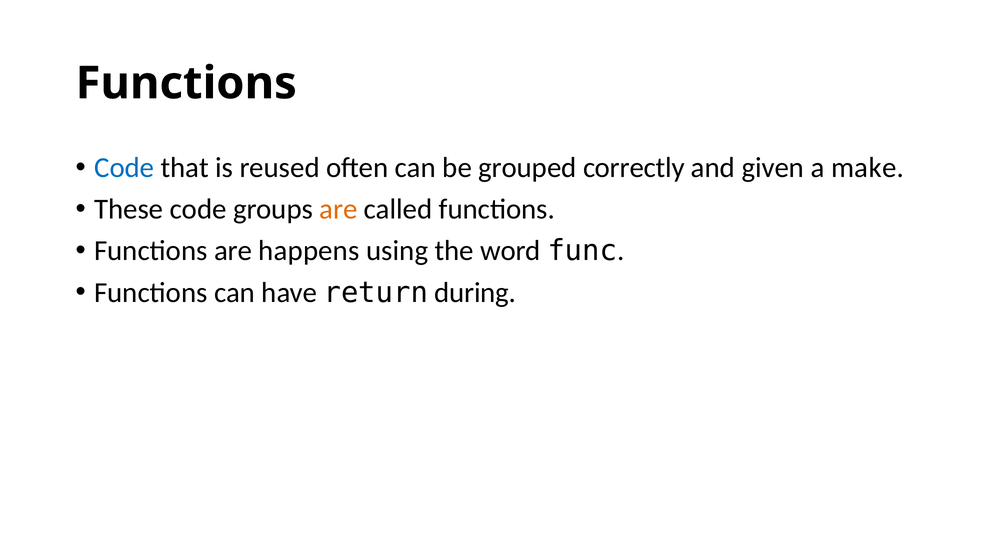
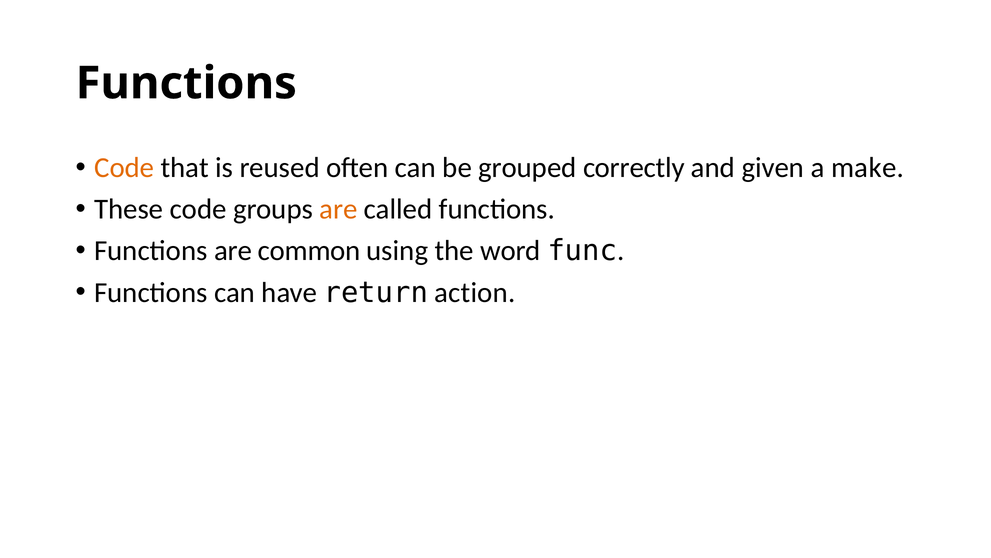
Code colour: blue -> orange (124, 168)
happens: happens -> common (309, 251)
during: during -> action (475, 292)
